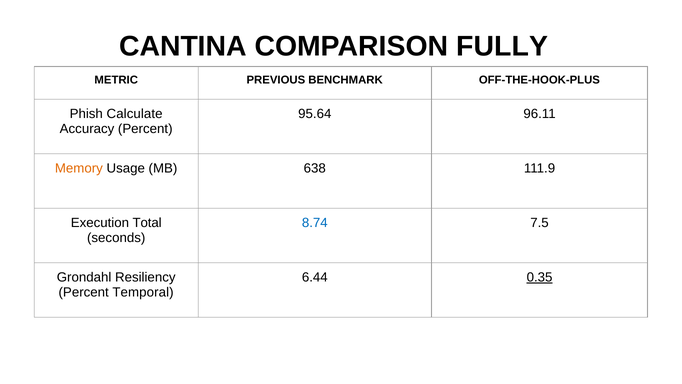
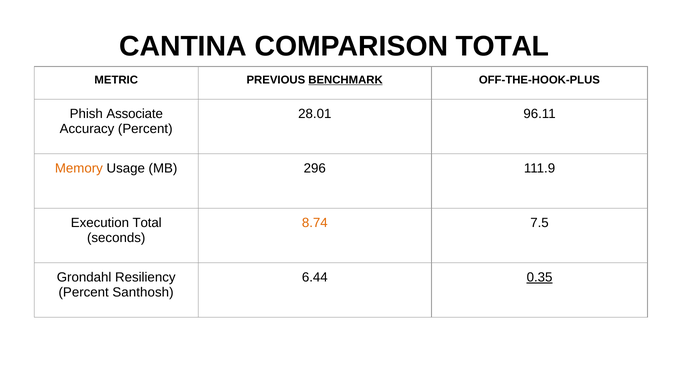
COMPARISON FULLY: FULLY -> TOTAL (502, 46)
BENCHMARK underline: none -> present (346, 80)
Calculate: Calculate -> Associate (135, 114)
95.64: 95.64 -> 28.01 (315, 114)
638: 638 -> 296 (315, 168)
8.74 colour: blue -> orange (315, 223)
Temporal: Temporal -> Santhosh (143, 292)
